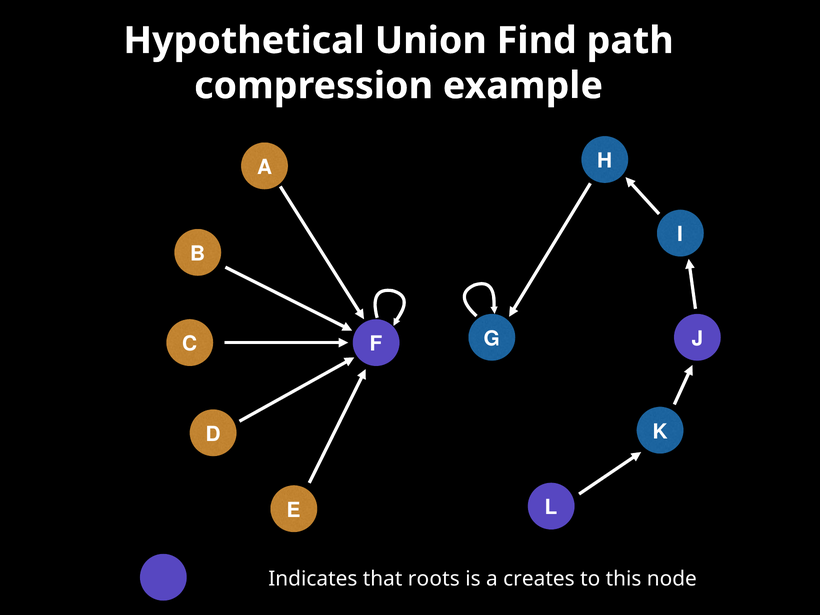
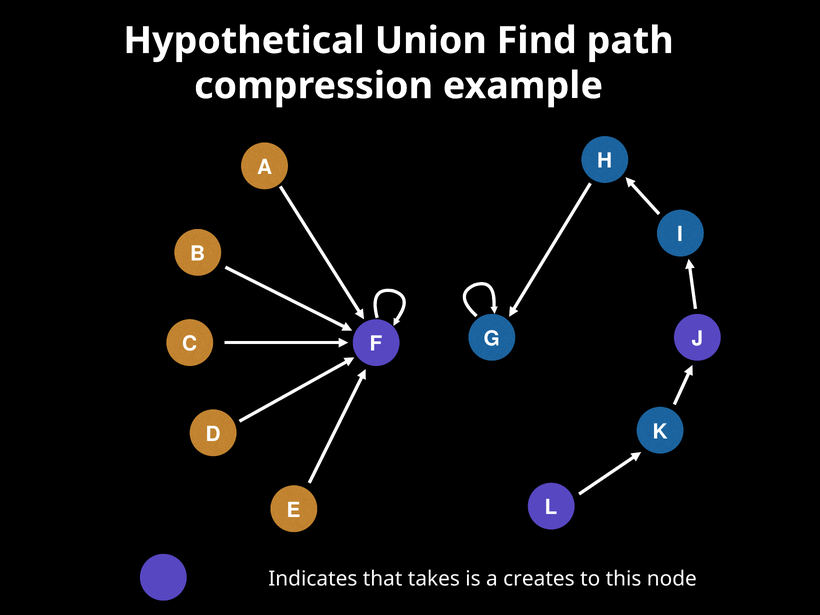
roots: roots -> takes (434, 579)
